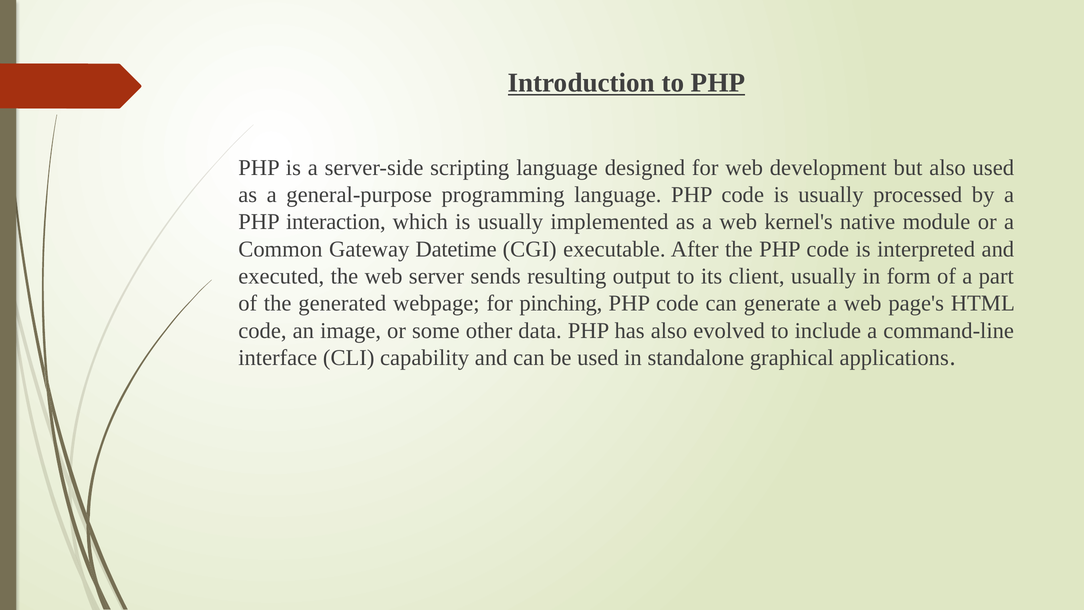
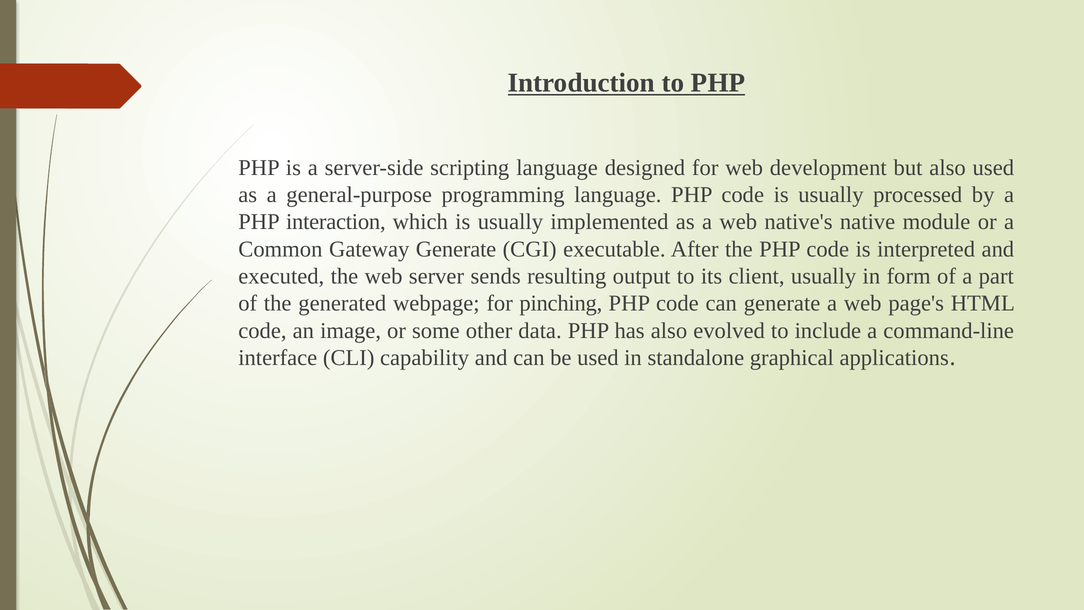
kernel's: kernel's -> native's (799, 222)
Gateway Datetime: Datetime -> Generate (456, 249)
